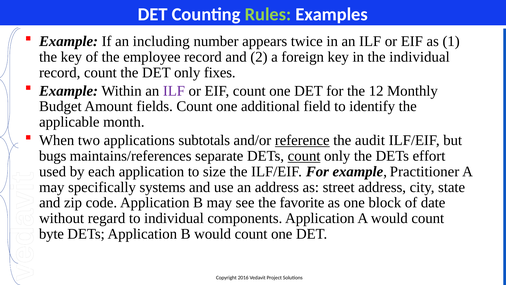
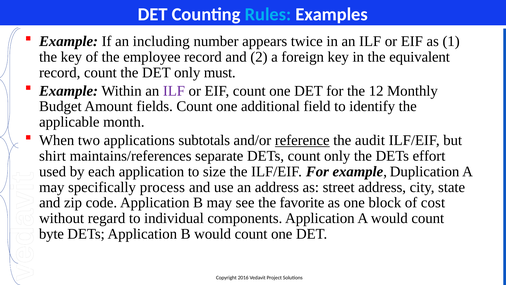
Rules colour: light green -> light blue (268, 14)
the individual: individual -> equivalent (420, 57)
fixes: fixes -> must (220, 72)
bugs: bugs -> shirt (53, 156)
count underline: present -> none (304, 156)
Practitioner: Practitioner -> Duplication (425, 171)
systems: systems -> process (162, 187)
date: date -> cost (433, 202)
